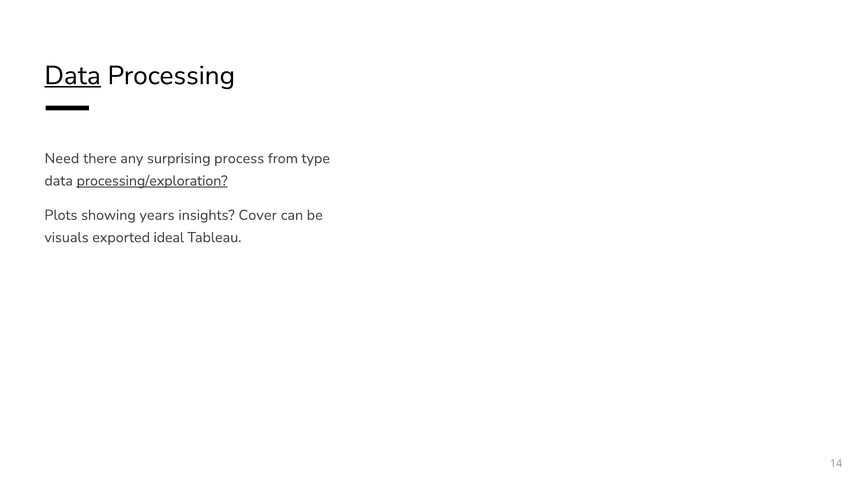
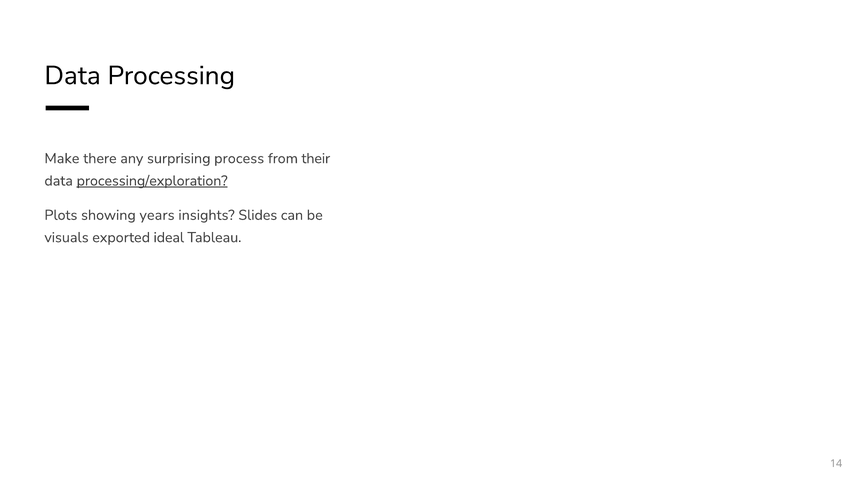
Data underline: present -> none (73, 76)
Need: Need -> Make (62, 158)
type: type -> their (316, 158)
Cover: Cover -> Slides (258, 215)
